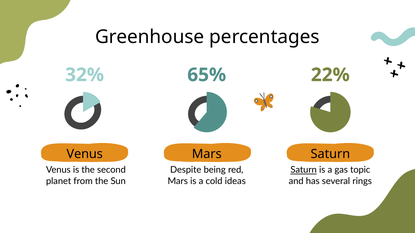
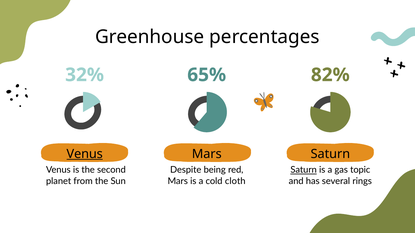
22%: 22% -> 82% (330, 75)
Venus underline: none -> present (85, 154)
ideas: ideas -> cloth (235, 181)
